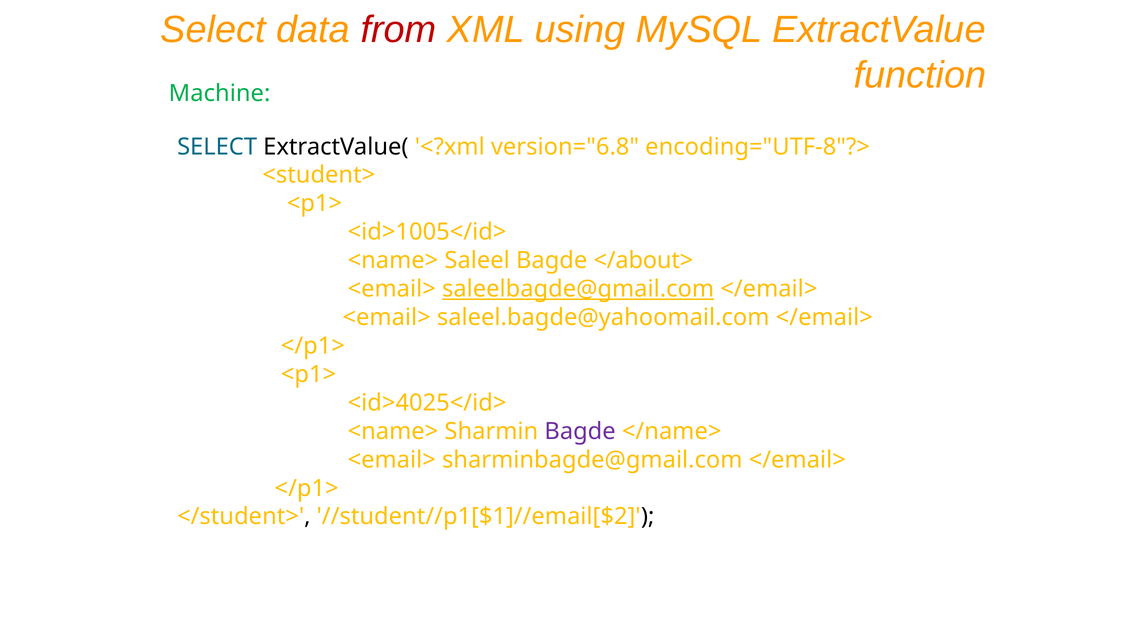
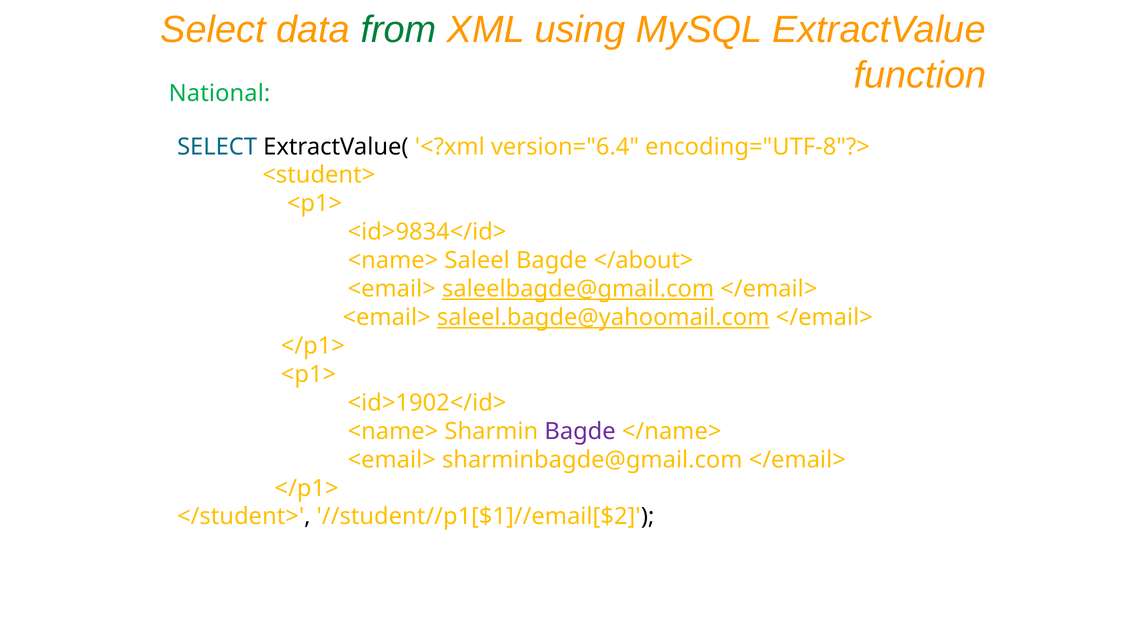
from colour: red -> green (399, 30)
Machine: Machine -> National (220, 93)
version="6.8: version="6.8 -> version="6.4 (565, 147)
<id>1005</id>: <id>1005</id> -> <id>9834</id> (427, 232)
saleel.bagde@yahoomail.com underline: none -> present (603, 317)
<id>4025</id>: <id>4025</id> -> <id>1902</id> (427, 403)
